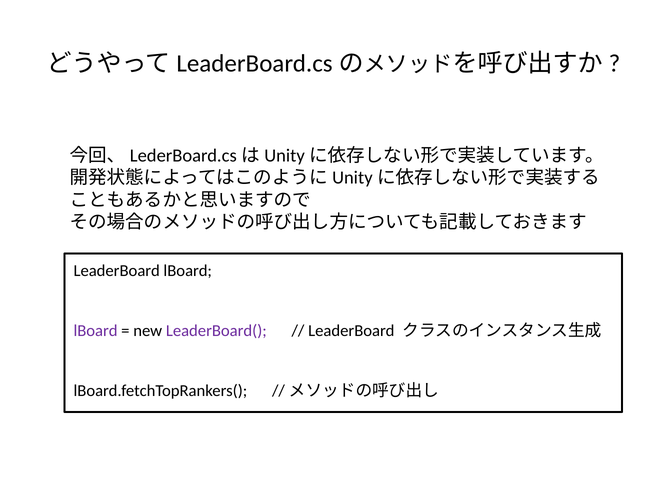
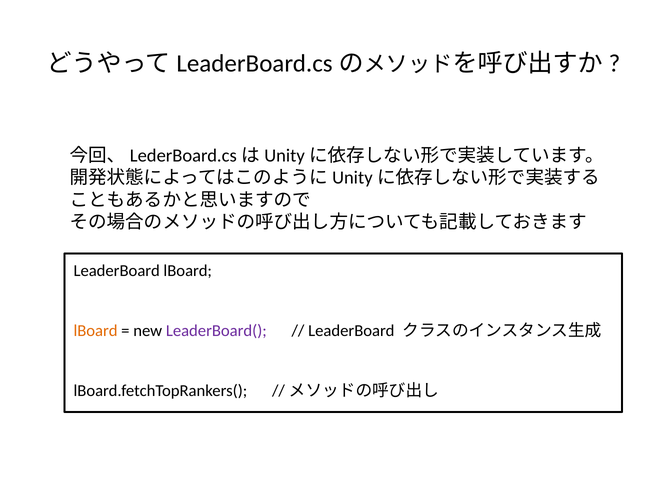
lBoard colour: purple -> orange (96, 331)
